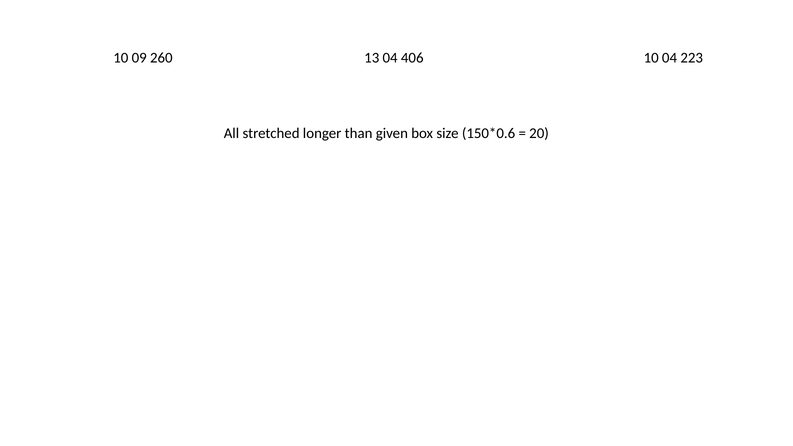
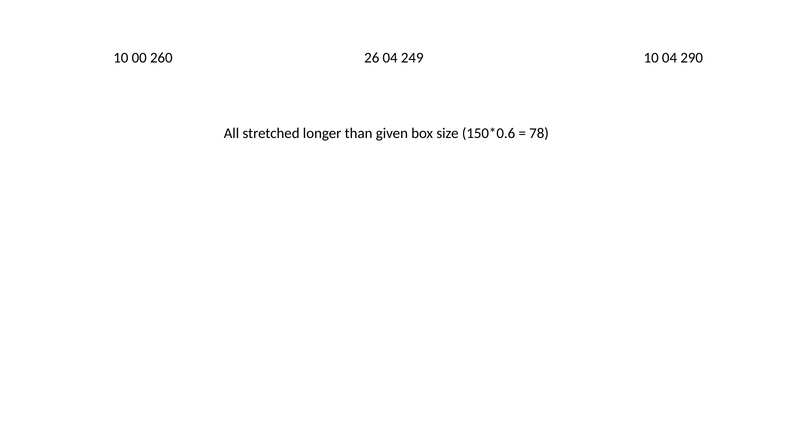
09: 09 -> 00 (139, 58)
13: 13 -> 26 (372, 58)
406: 406 -> 249 (412, 58)
223: 223 -> 290 (692, 58)
20: 20 -> 78 (539, 134)
